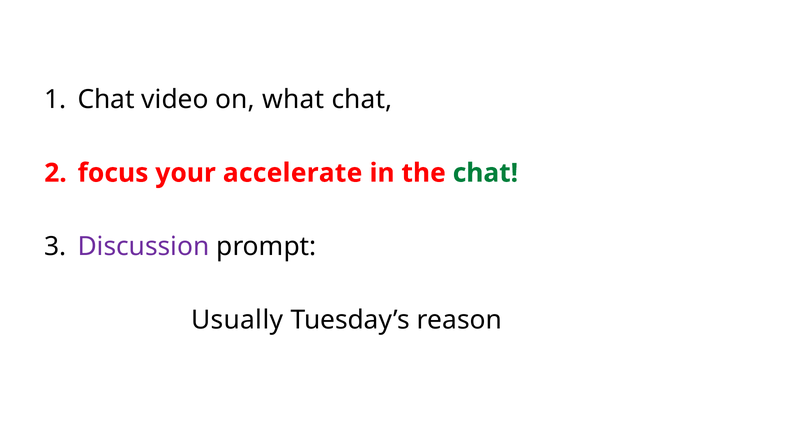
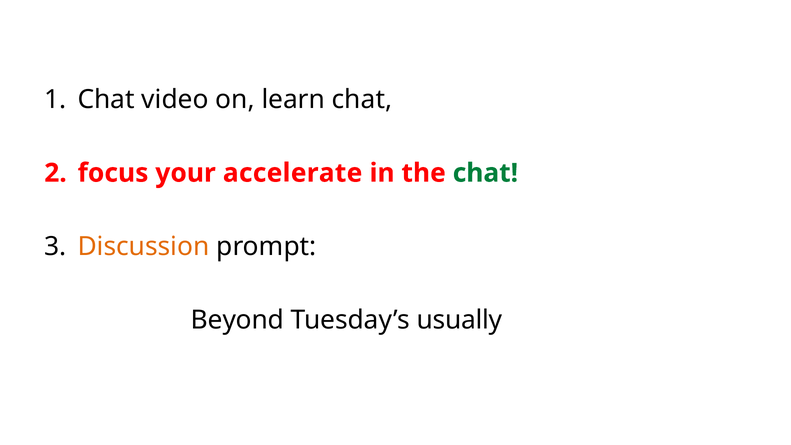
what: what -> learn (293, 100)
Discussion colour: purple -> orange (144, 246)
Usually: Usually -> Beyond (237, 320)
reason: reason -> usually (459, 320)
